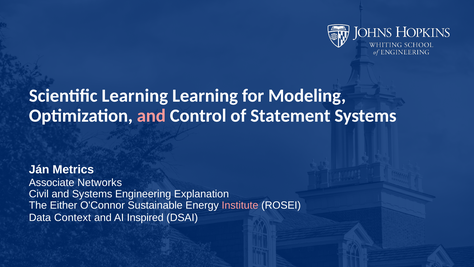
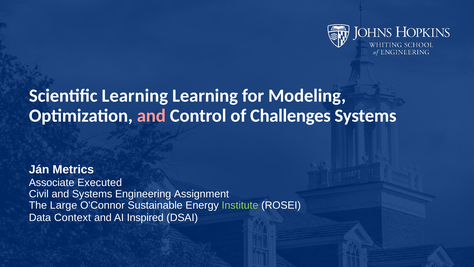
Statement: Statement -> Challenges (290, 115)
Networks: Networks -> Executed (100, 182)
Explanation: Explanation -> Assignment (201, 194)
Either: Either -> Large (64, 205)
Institute colour: pink -> light green (240, 205)
